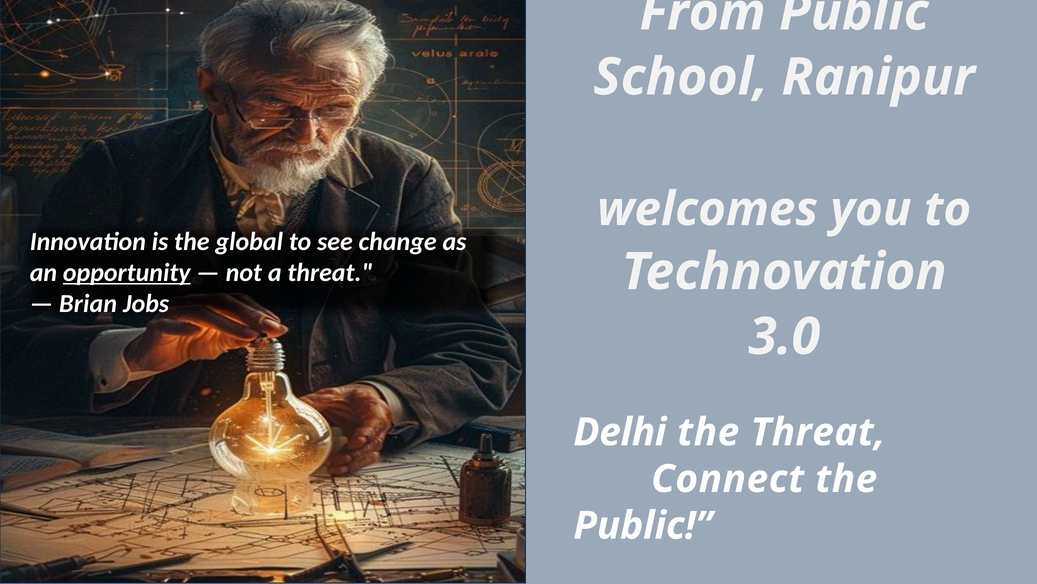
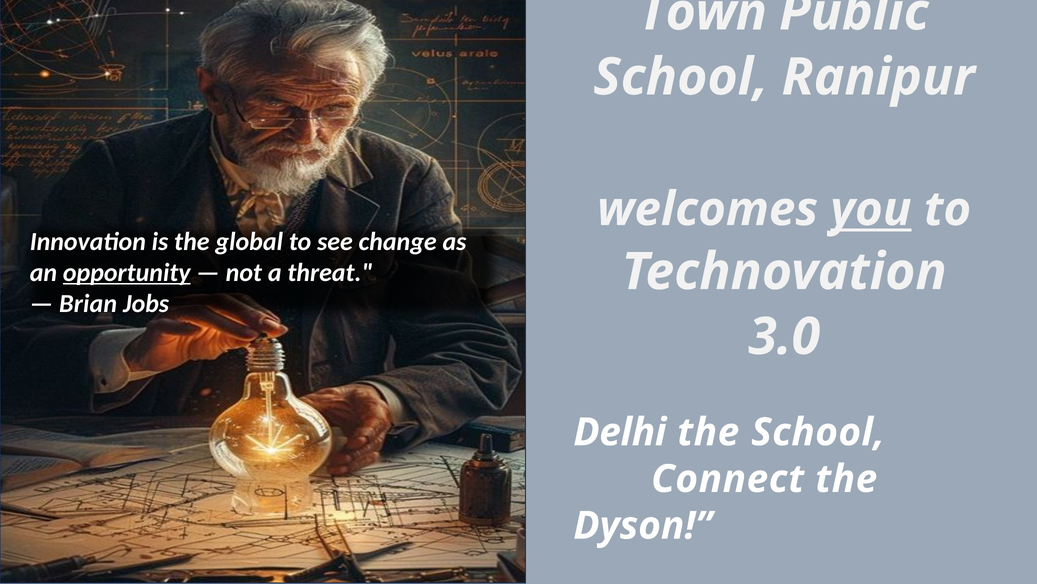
From: From -> Town (703, 12)
you underline: none -> present (871, 209)
the Threat: Threat -> School (818, 432)
Public: Public -> Dyson (643, 525)
